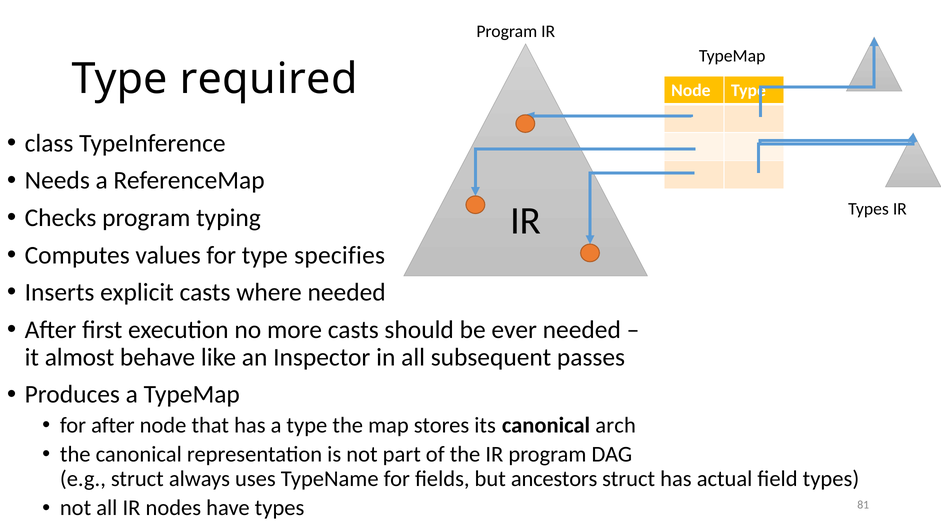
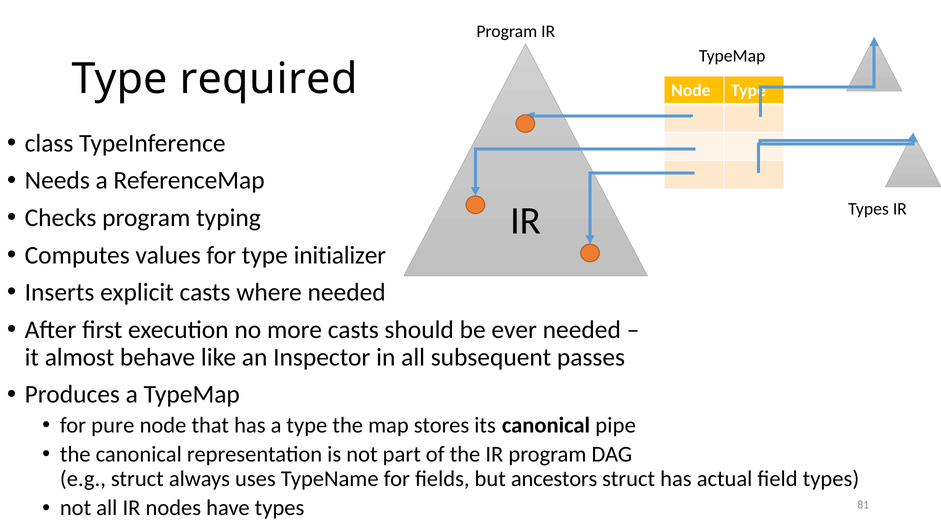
specifies: specifies -> initializer (340, 255)
for after: after -> pure (113, 426)
arch: arch -> pipe (616, 426)
